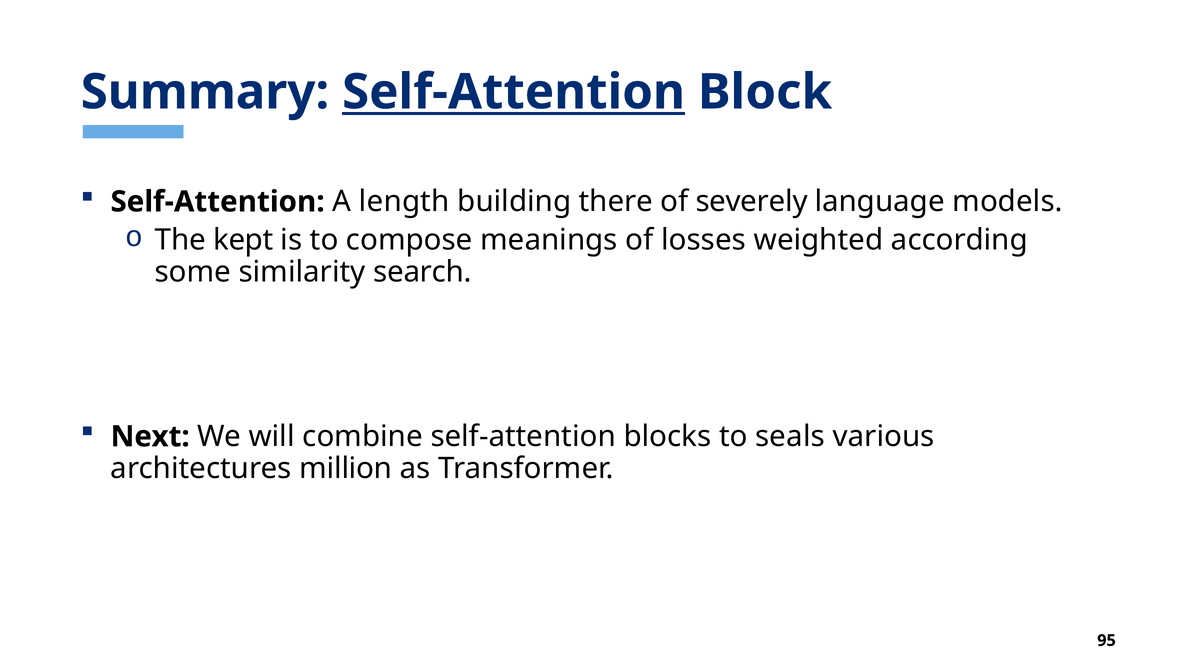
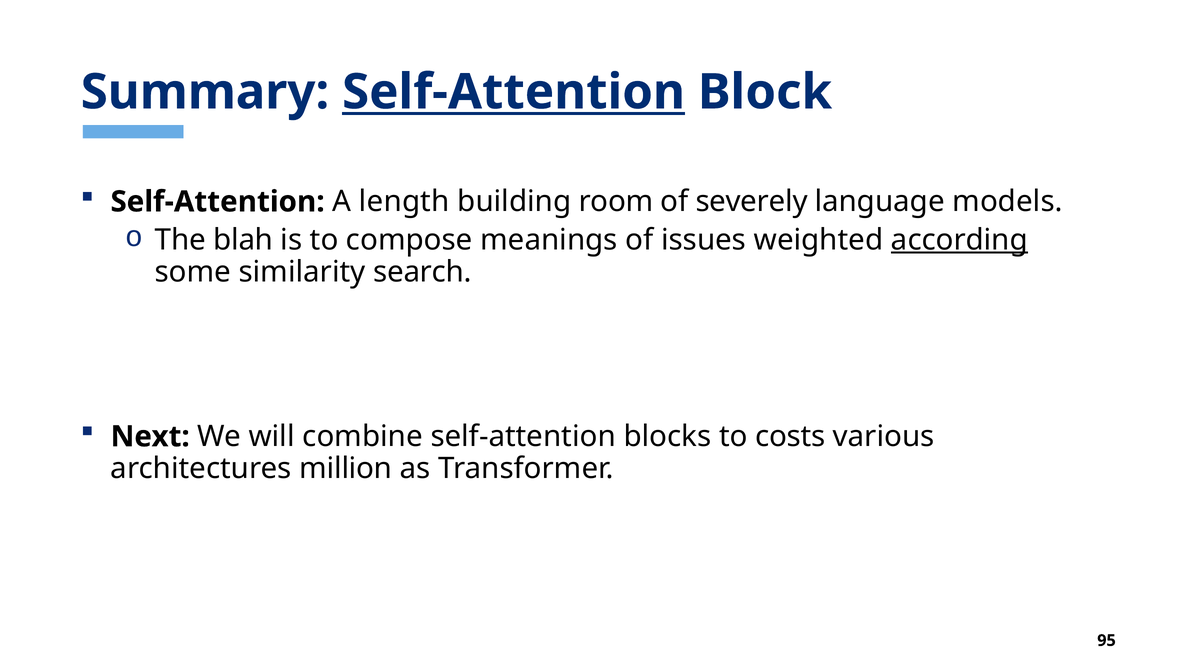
there: there -> room (616, 202)
kept: kept -> blah (243, 240)
losses: losses -> issues (704, 240)
according underline: none -> present (959, 240)
seals: seals -> costs (790, 436)
